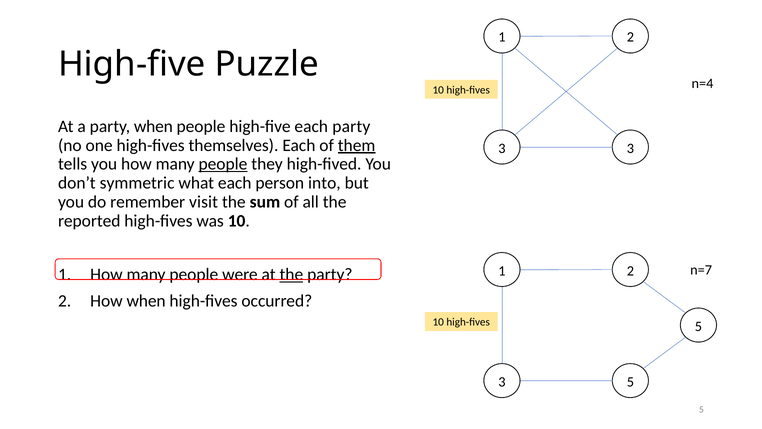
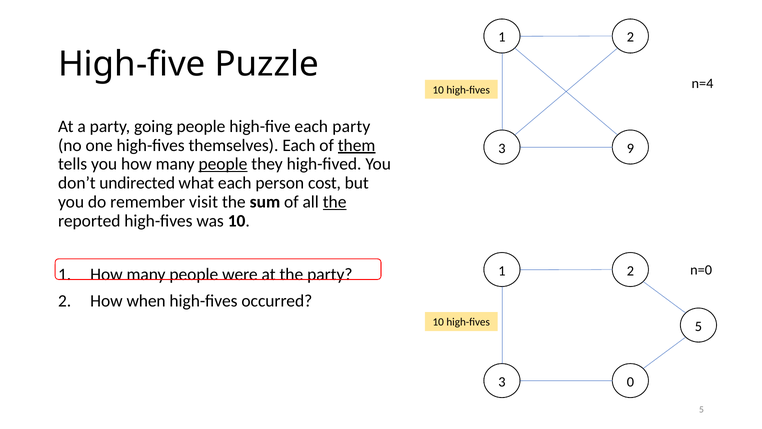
party when: when -> going (153, 126)
3 3: 3 -> 9 (630, 148)
symmetric: symmetric -> undirected (137, 183)
into: into -> cost (325, 183)
the underline: none -> present (335, 202)
n=7: n=7 -> n=0 (701, 270)
the underline: present -> none (291, 274)
3 5: 5 -> 0 (630, 381)
